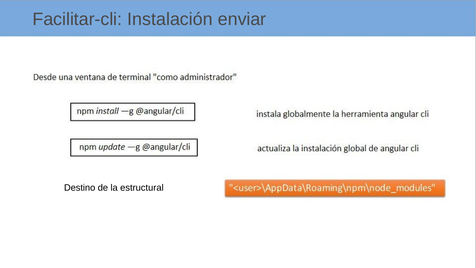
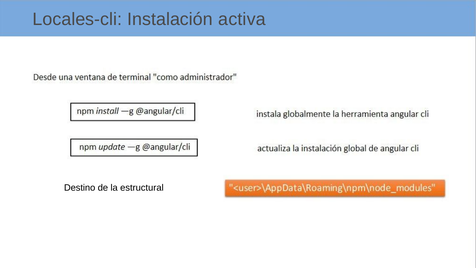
Facilitar-cli: Facilitar-cli -> Locales-cli (77, 19)
enviar: enviar -> activa (242, 19)
